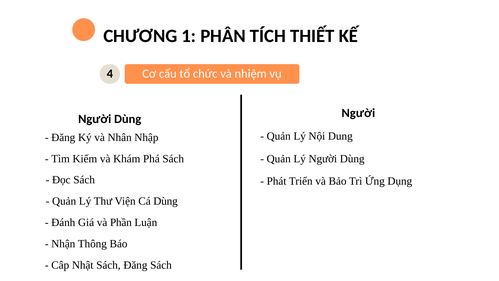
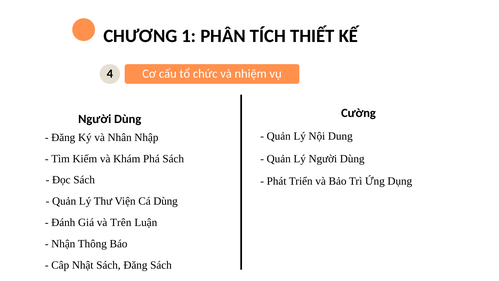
Người: Người -> Cường (358, 113)
Phần: Phần -> Trên (121, 222)
